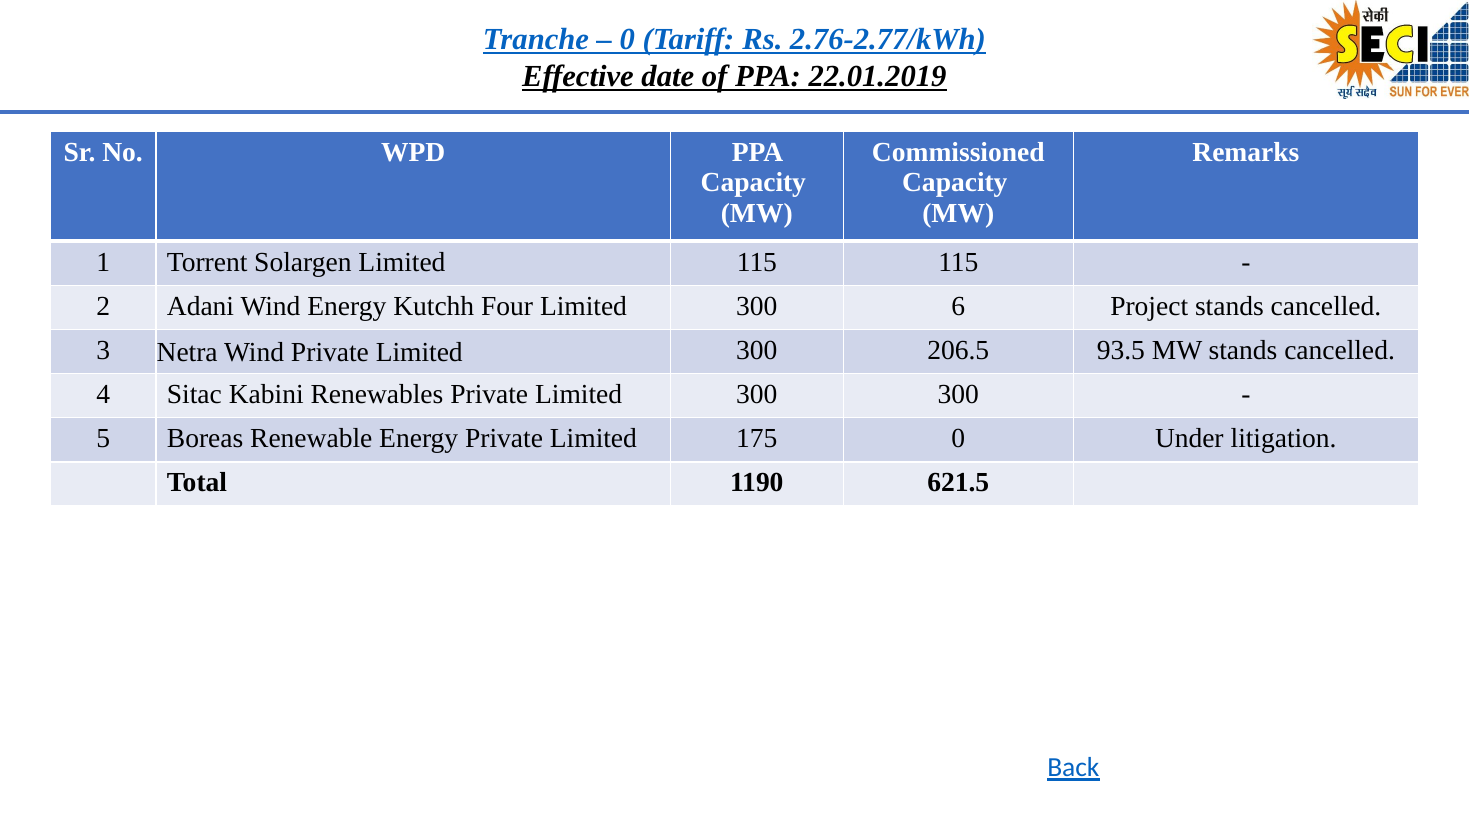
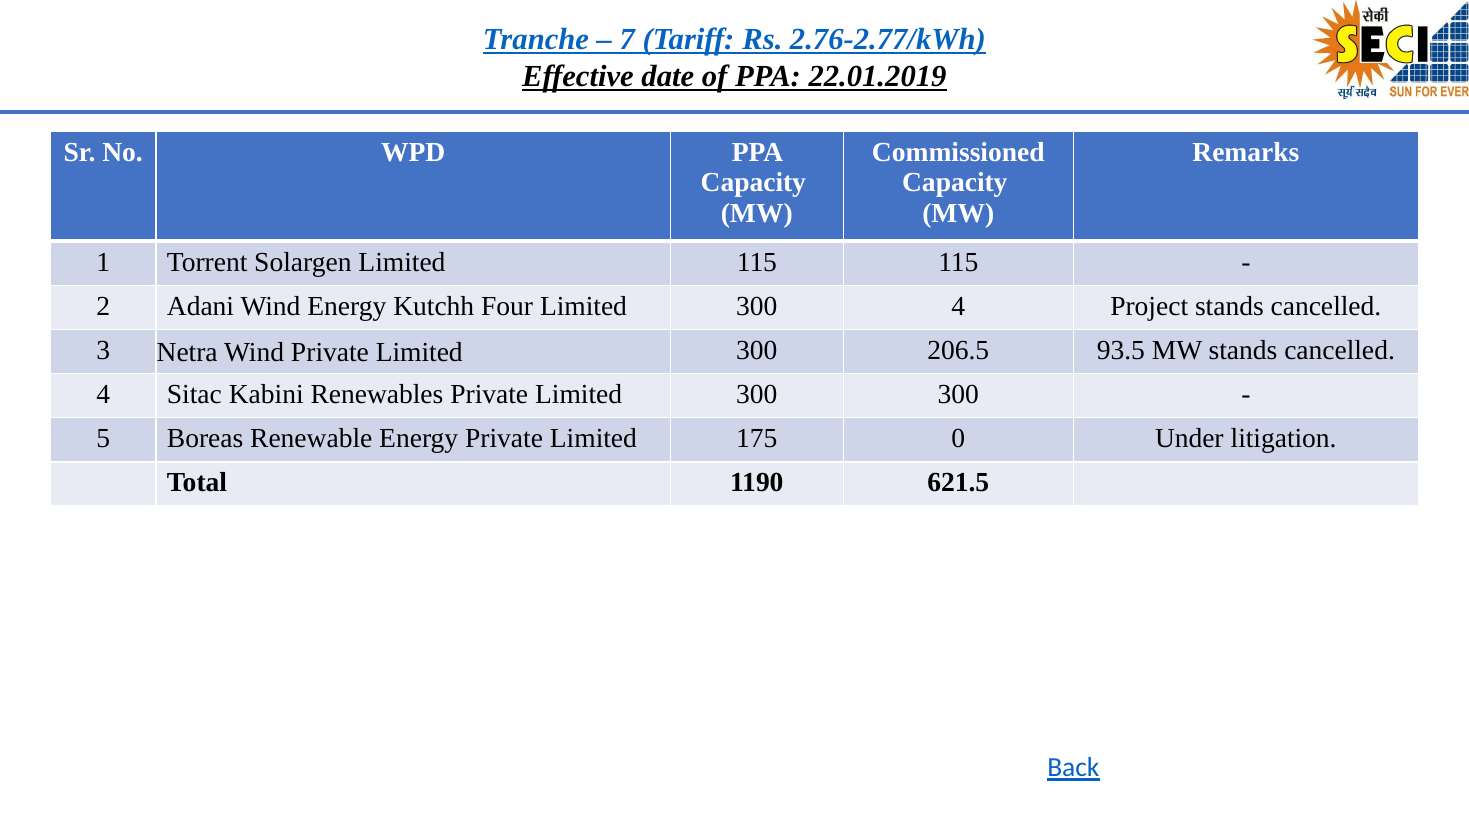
0: 0 -> 7 (627, 40)
300 6: 6 -> 4 (958, 307)
